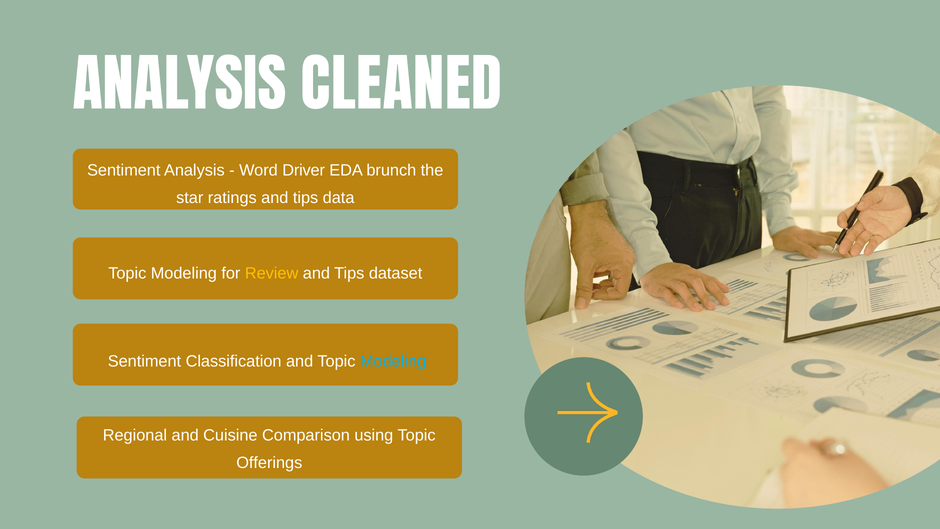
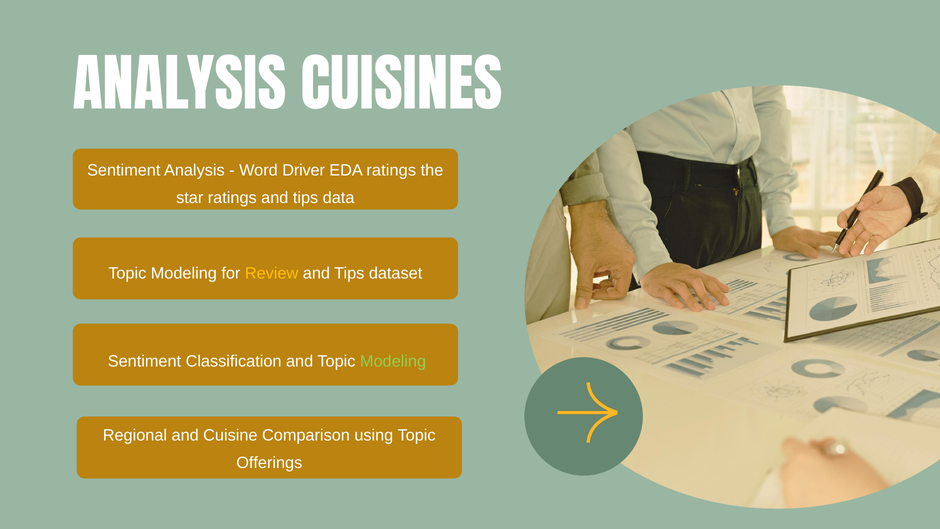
CLEANED: CLEANED -> CUISINES (402, 88)
EDA brunch: brunch -> ratings (391, 170)
Modeling colour: light blue -> light green (393, 361)
